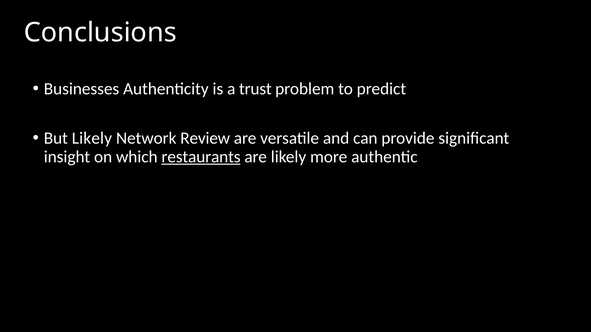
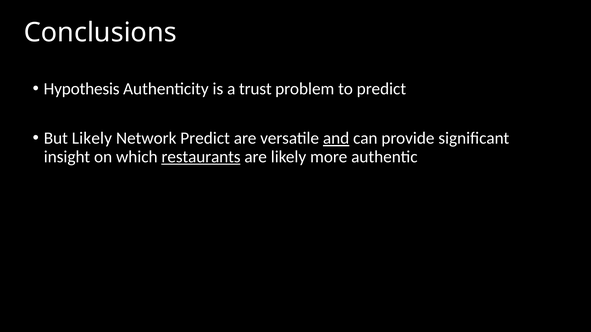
Businesses: Businesses -> Hypothesis (82, 89)
Network Review: Review -> Predict (205, 138)
and underline: none -> present (336, 138)
